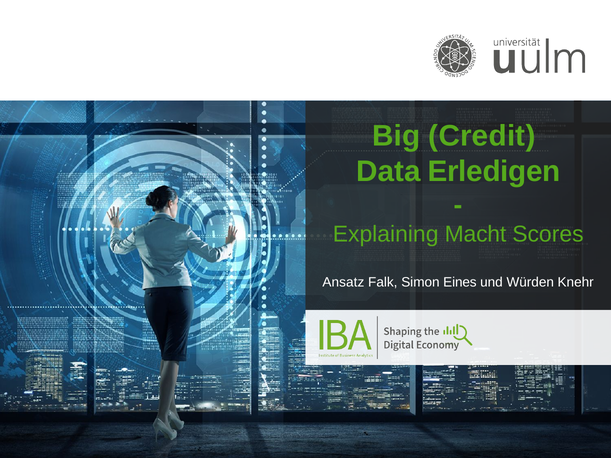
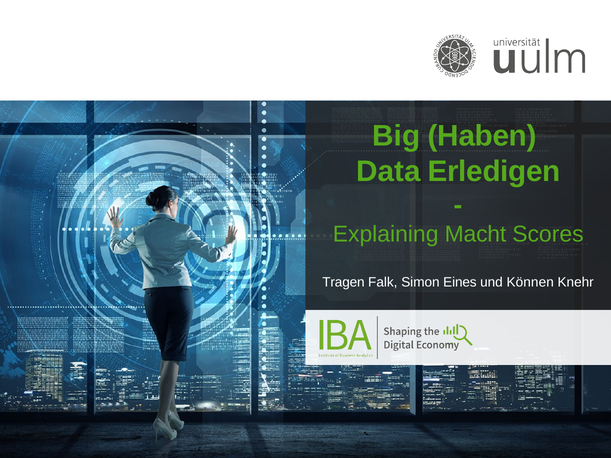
Credit: Credit -> Haben (482, 136)
Ansatz: Ansatz -> Tragen (343, 282)
Würden: Würden -> Können (530, 282)
